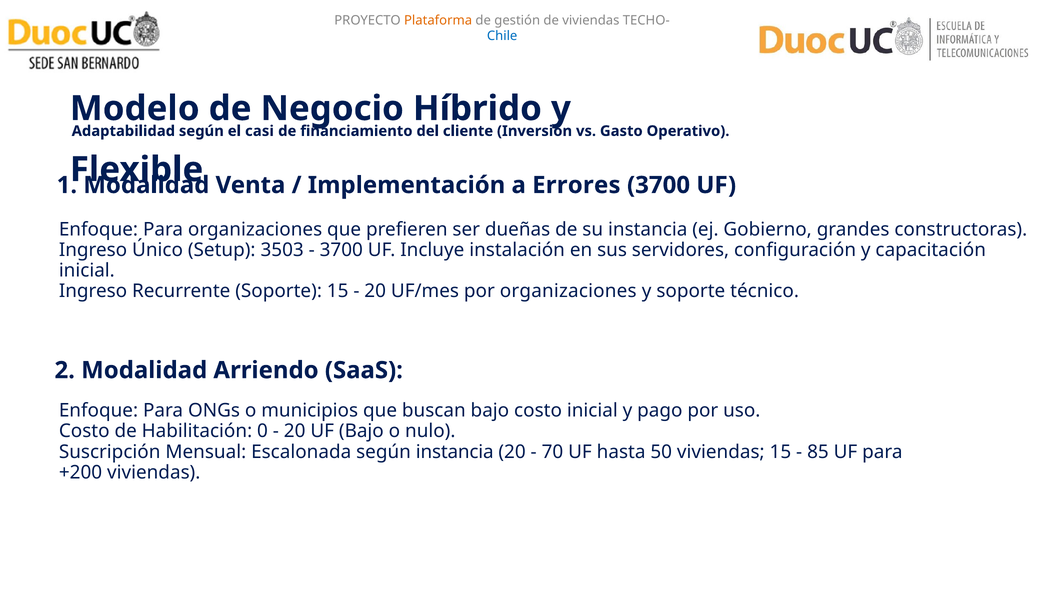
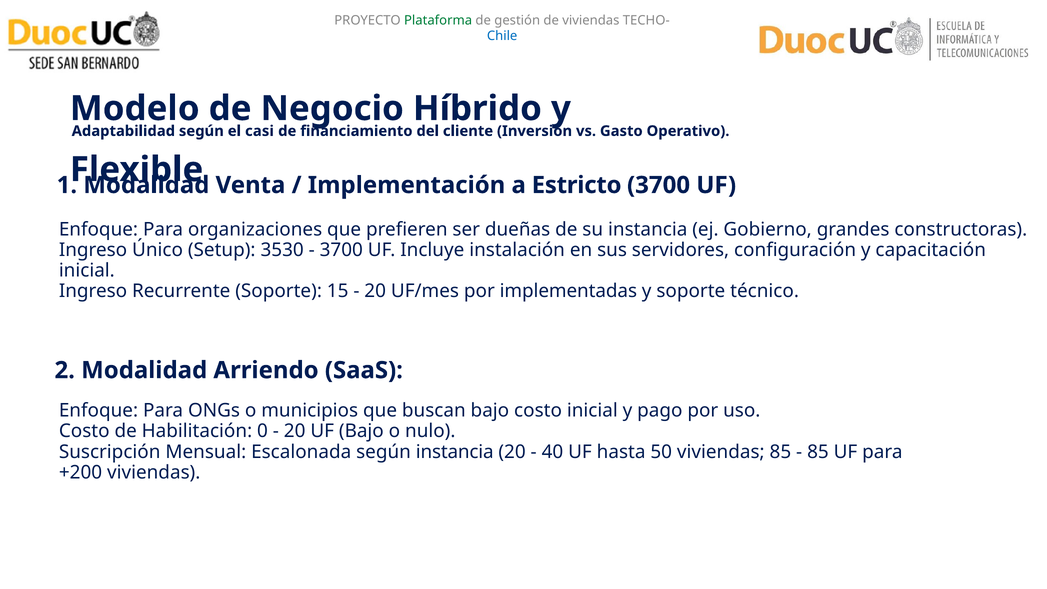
Plataforma colour: orange -> green (438, 20)
Errores: Errores -> Estricto (577, 185)
3503: 3503 -> 3530 (282, 250)
por organizaciones: organizaciones -> implementadas (568, 291)
70: 70 -> 40 (552, 452)
viviendas 15: 15 -> 85 (780, 452)
